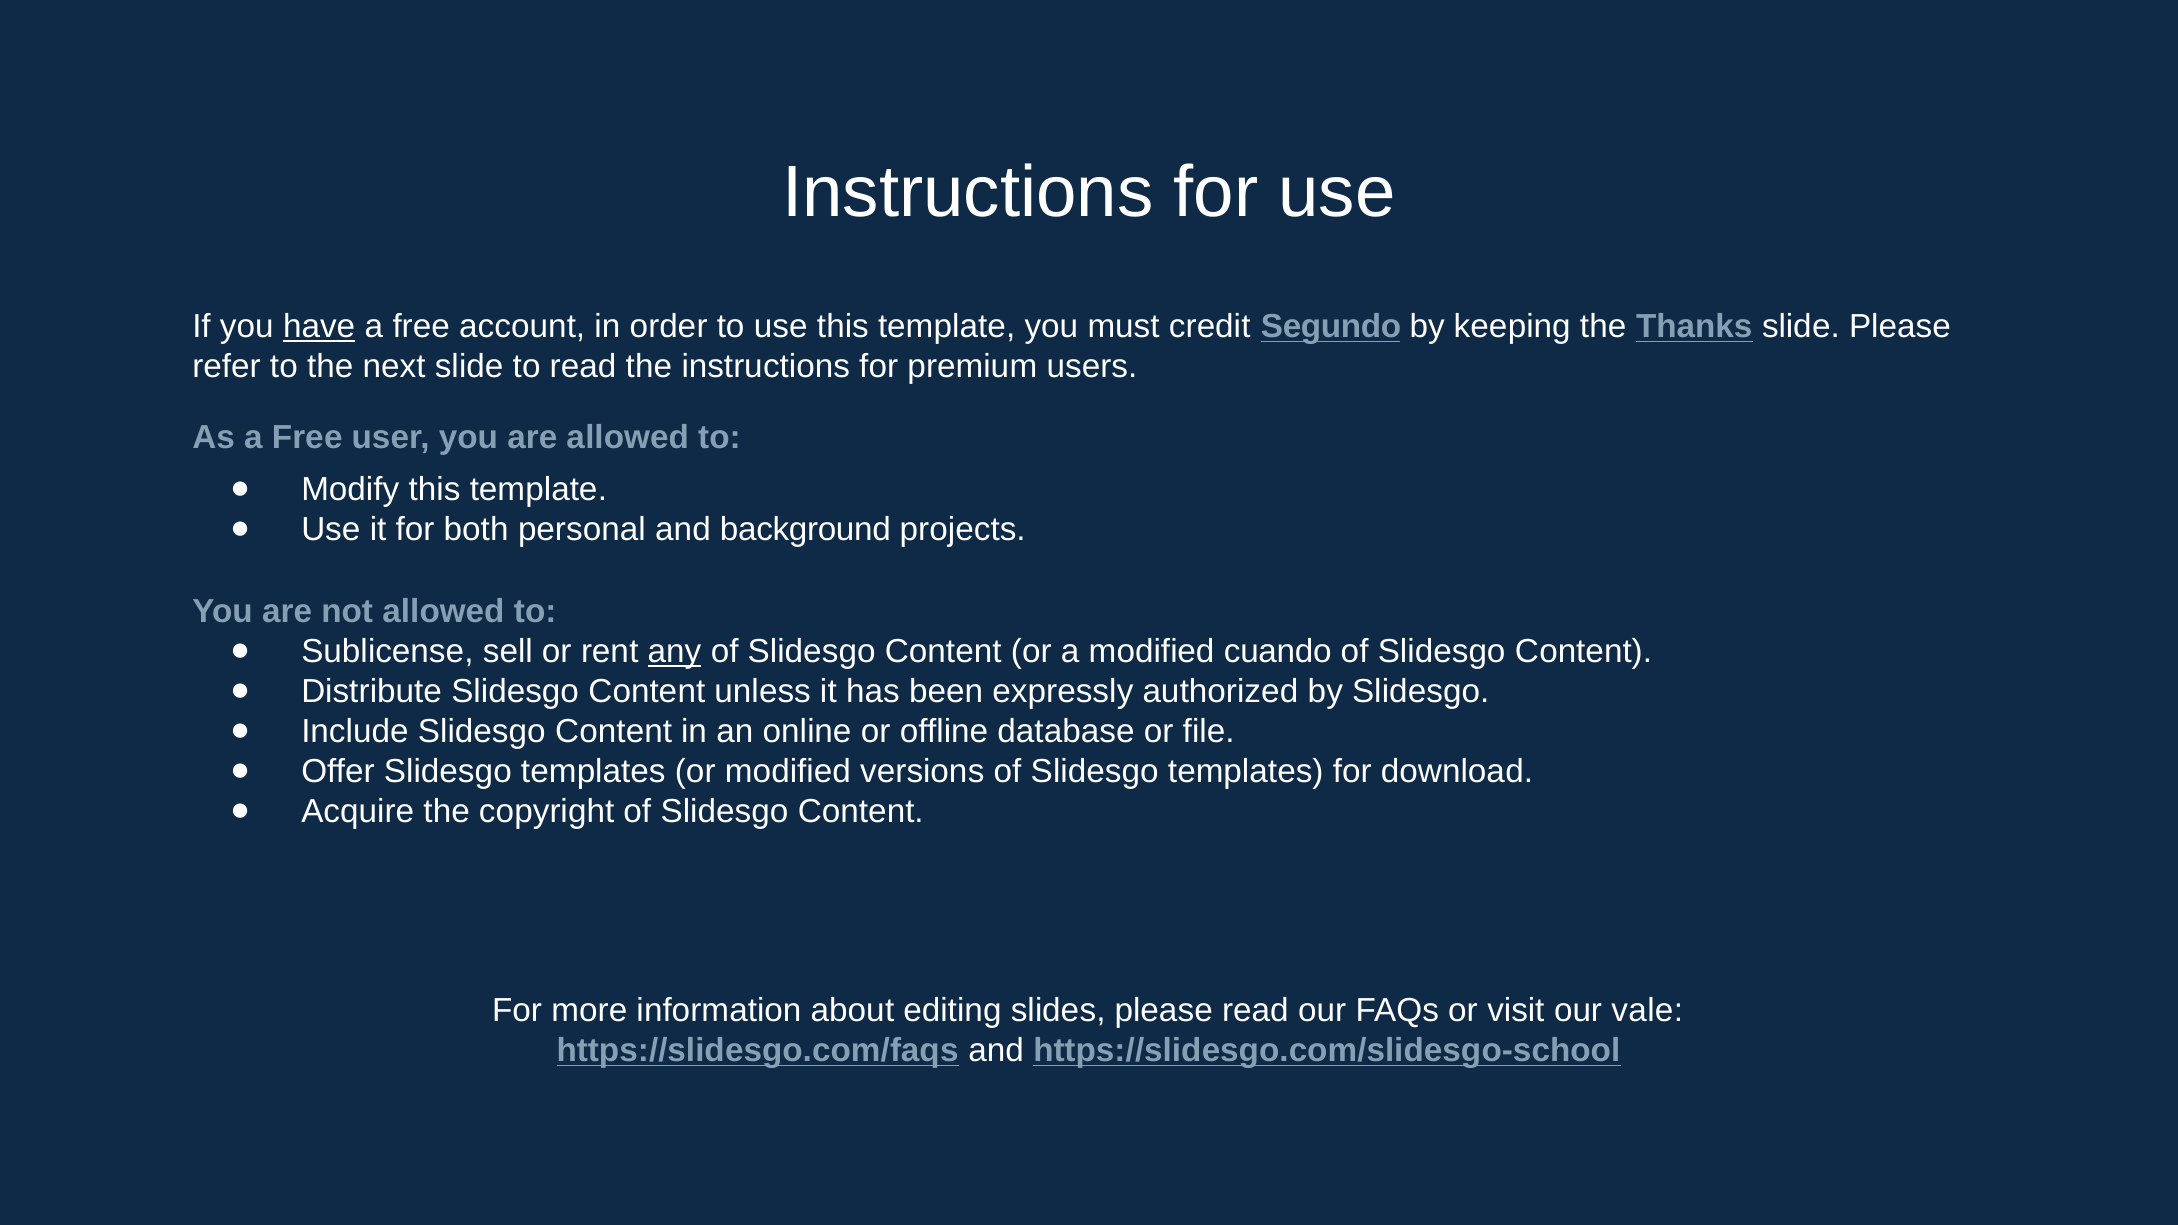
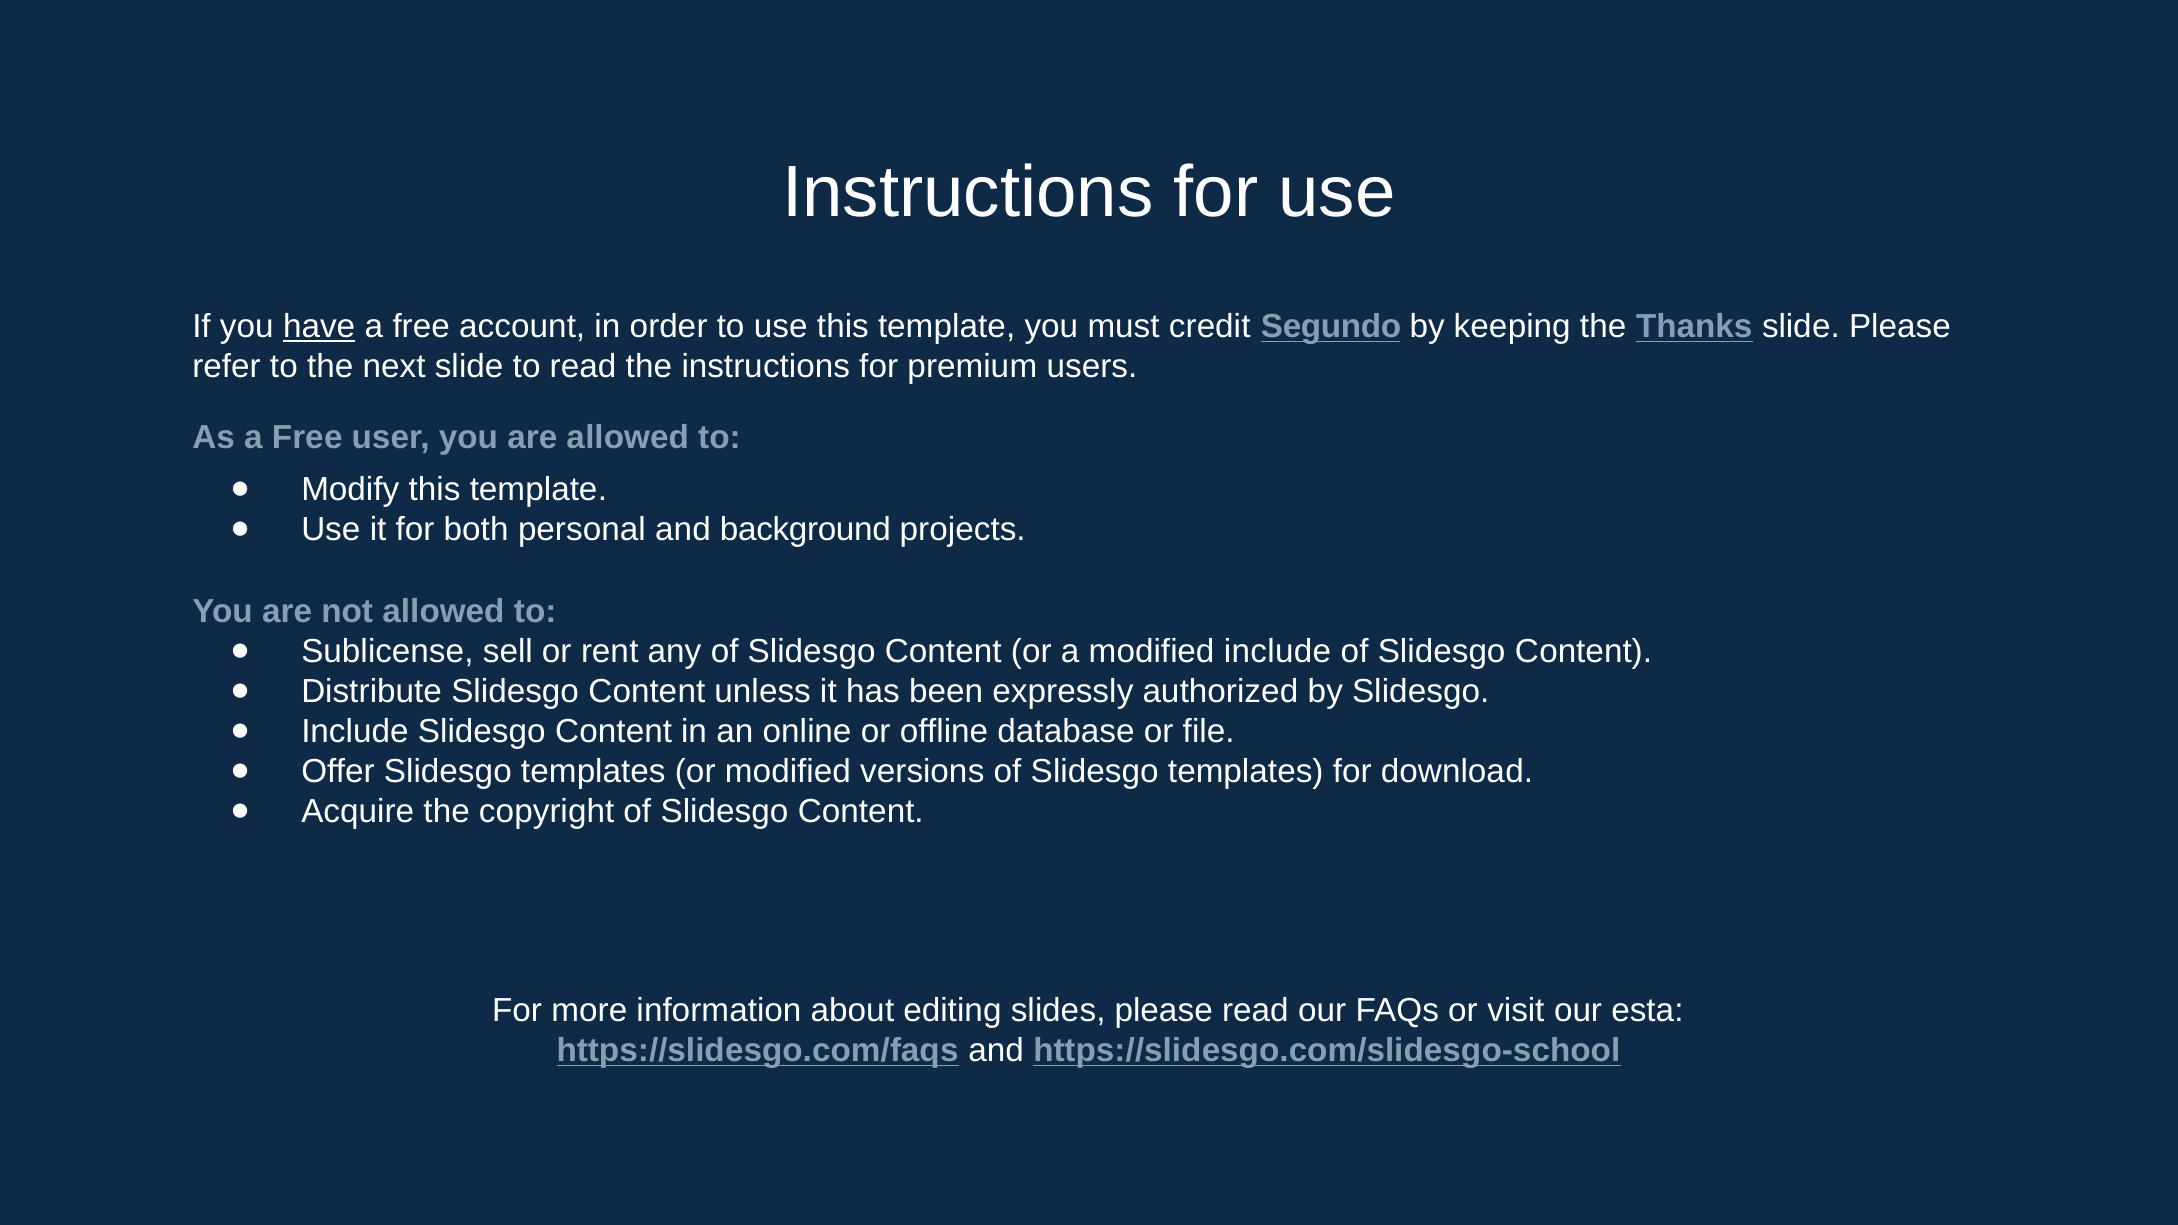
any underline: present -> none (675, 651)
modified cuando: cuando -> include (1278, 651)
vale: vale -> esta (1647, 1011)
